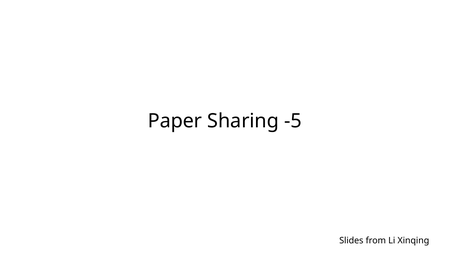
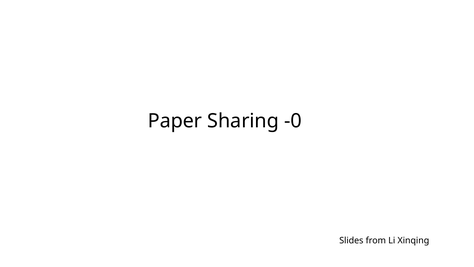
-5: -5 -> -0 (293, 121)
